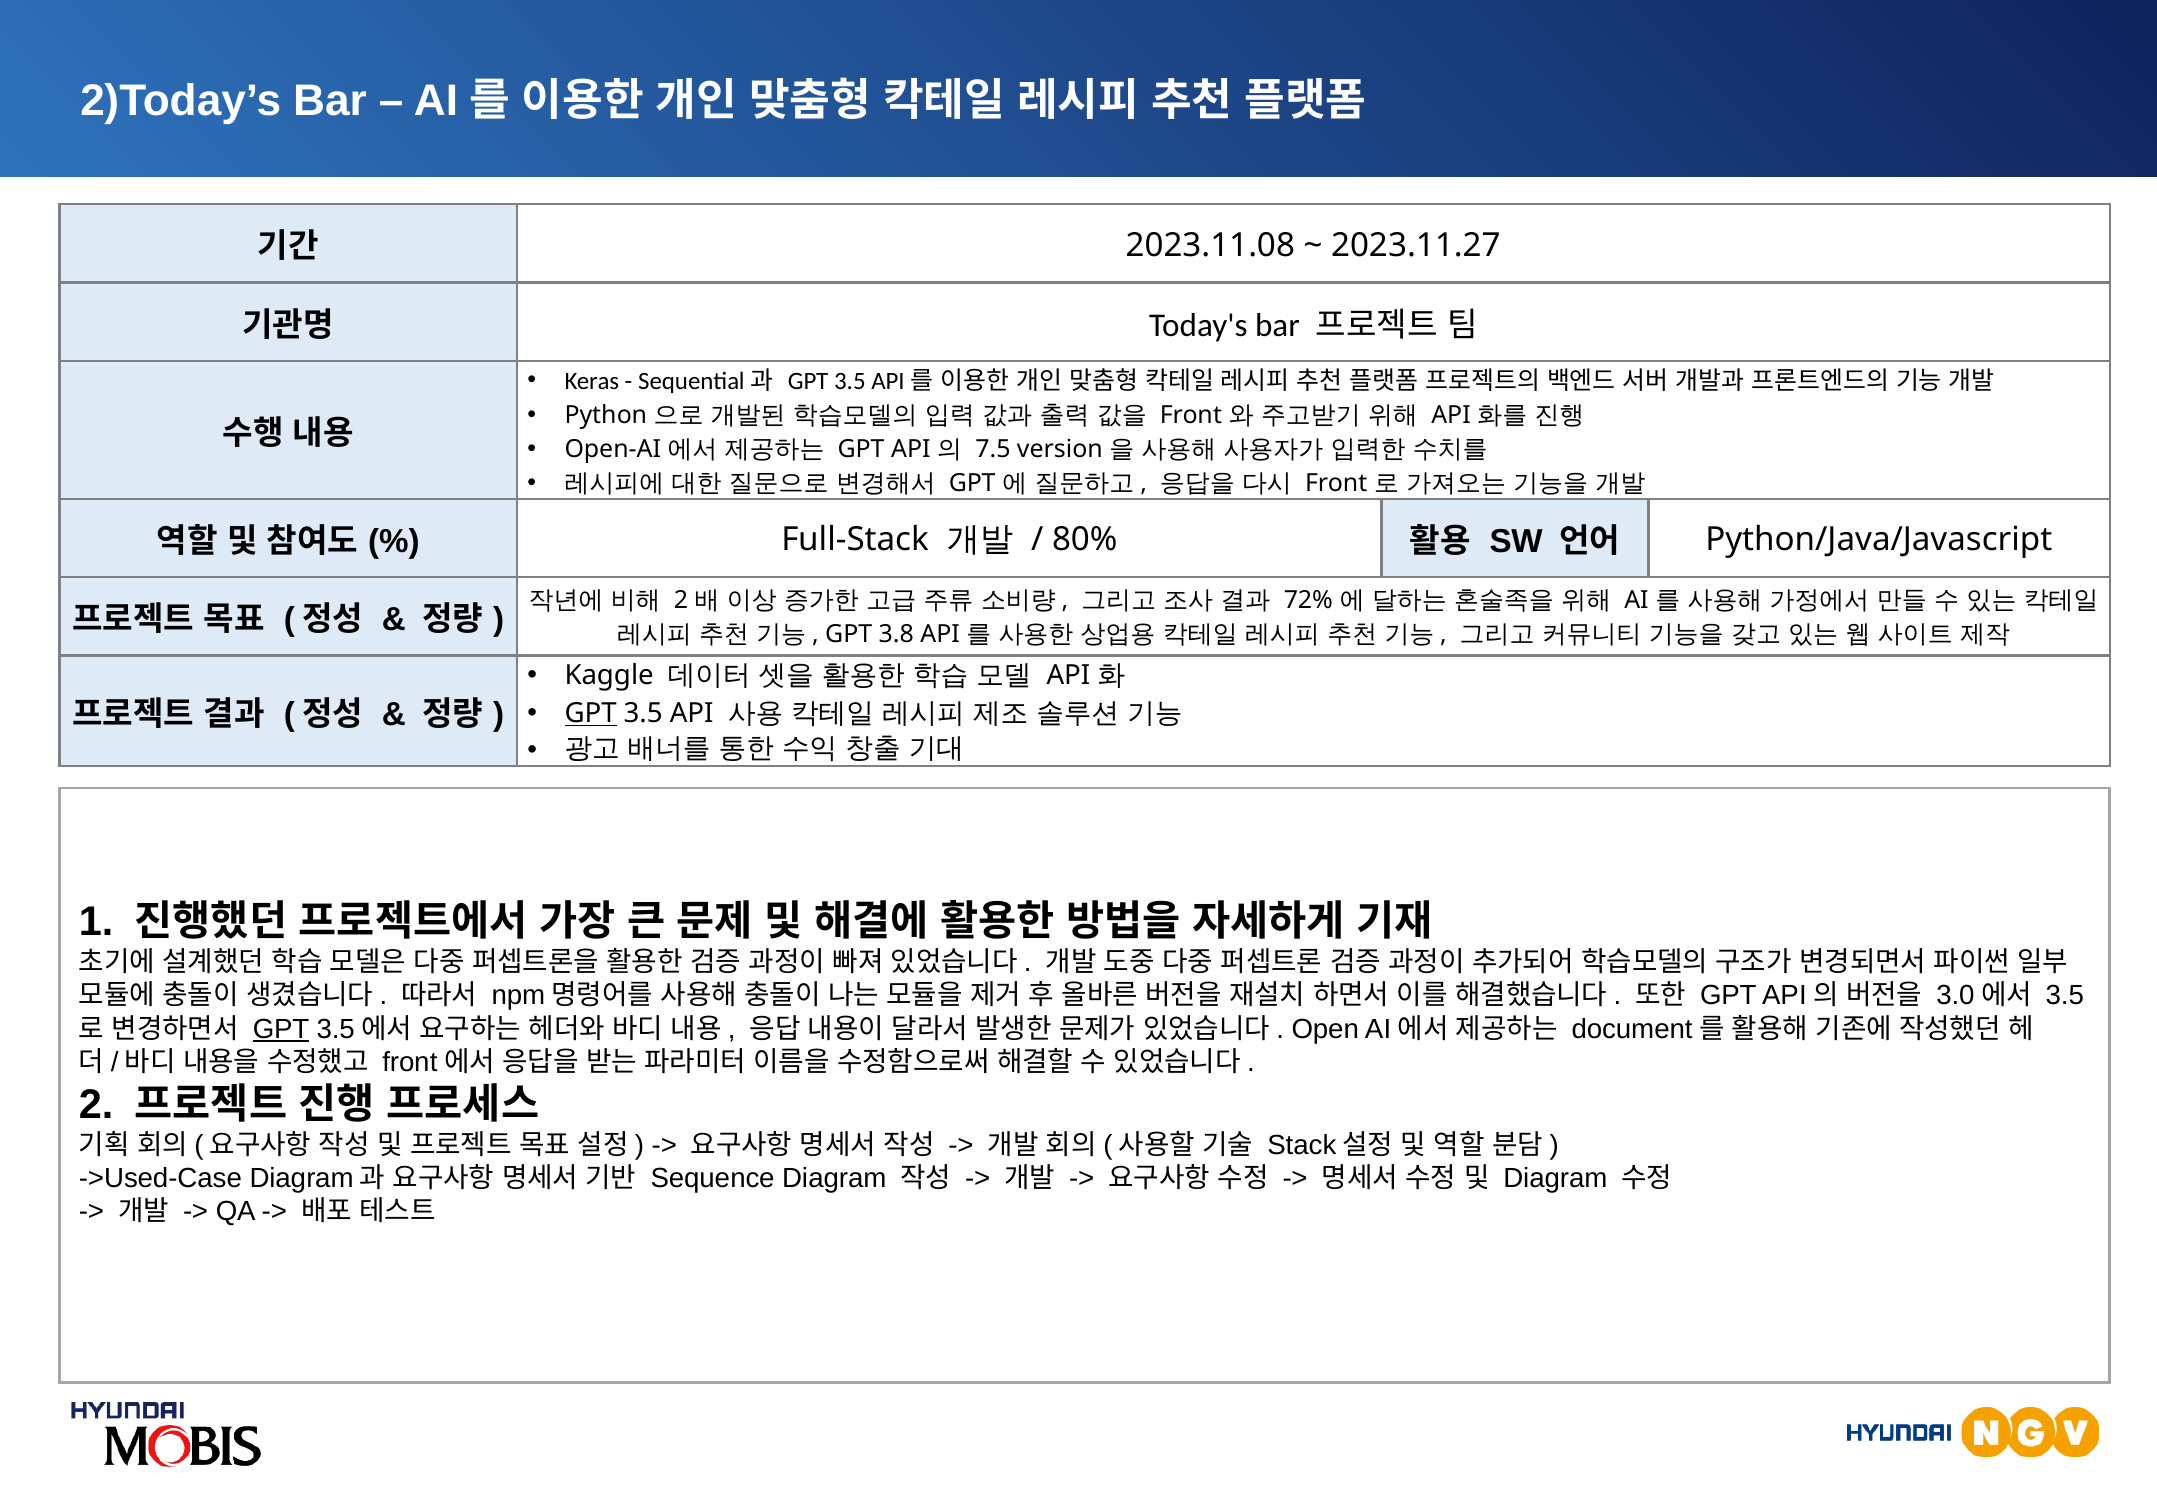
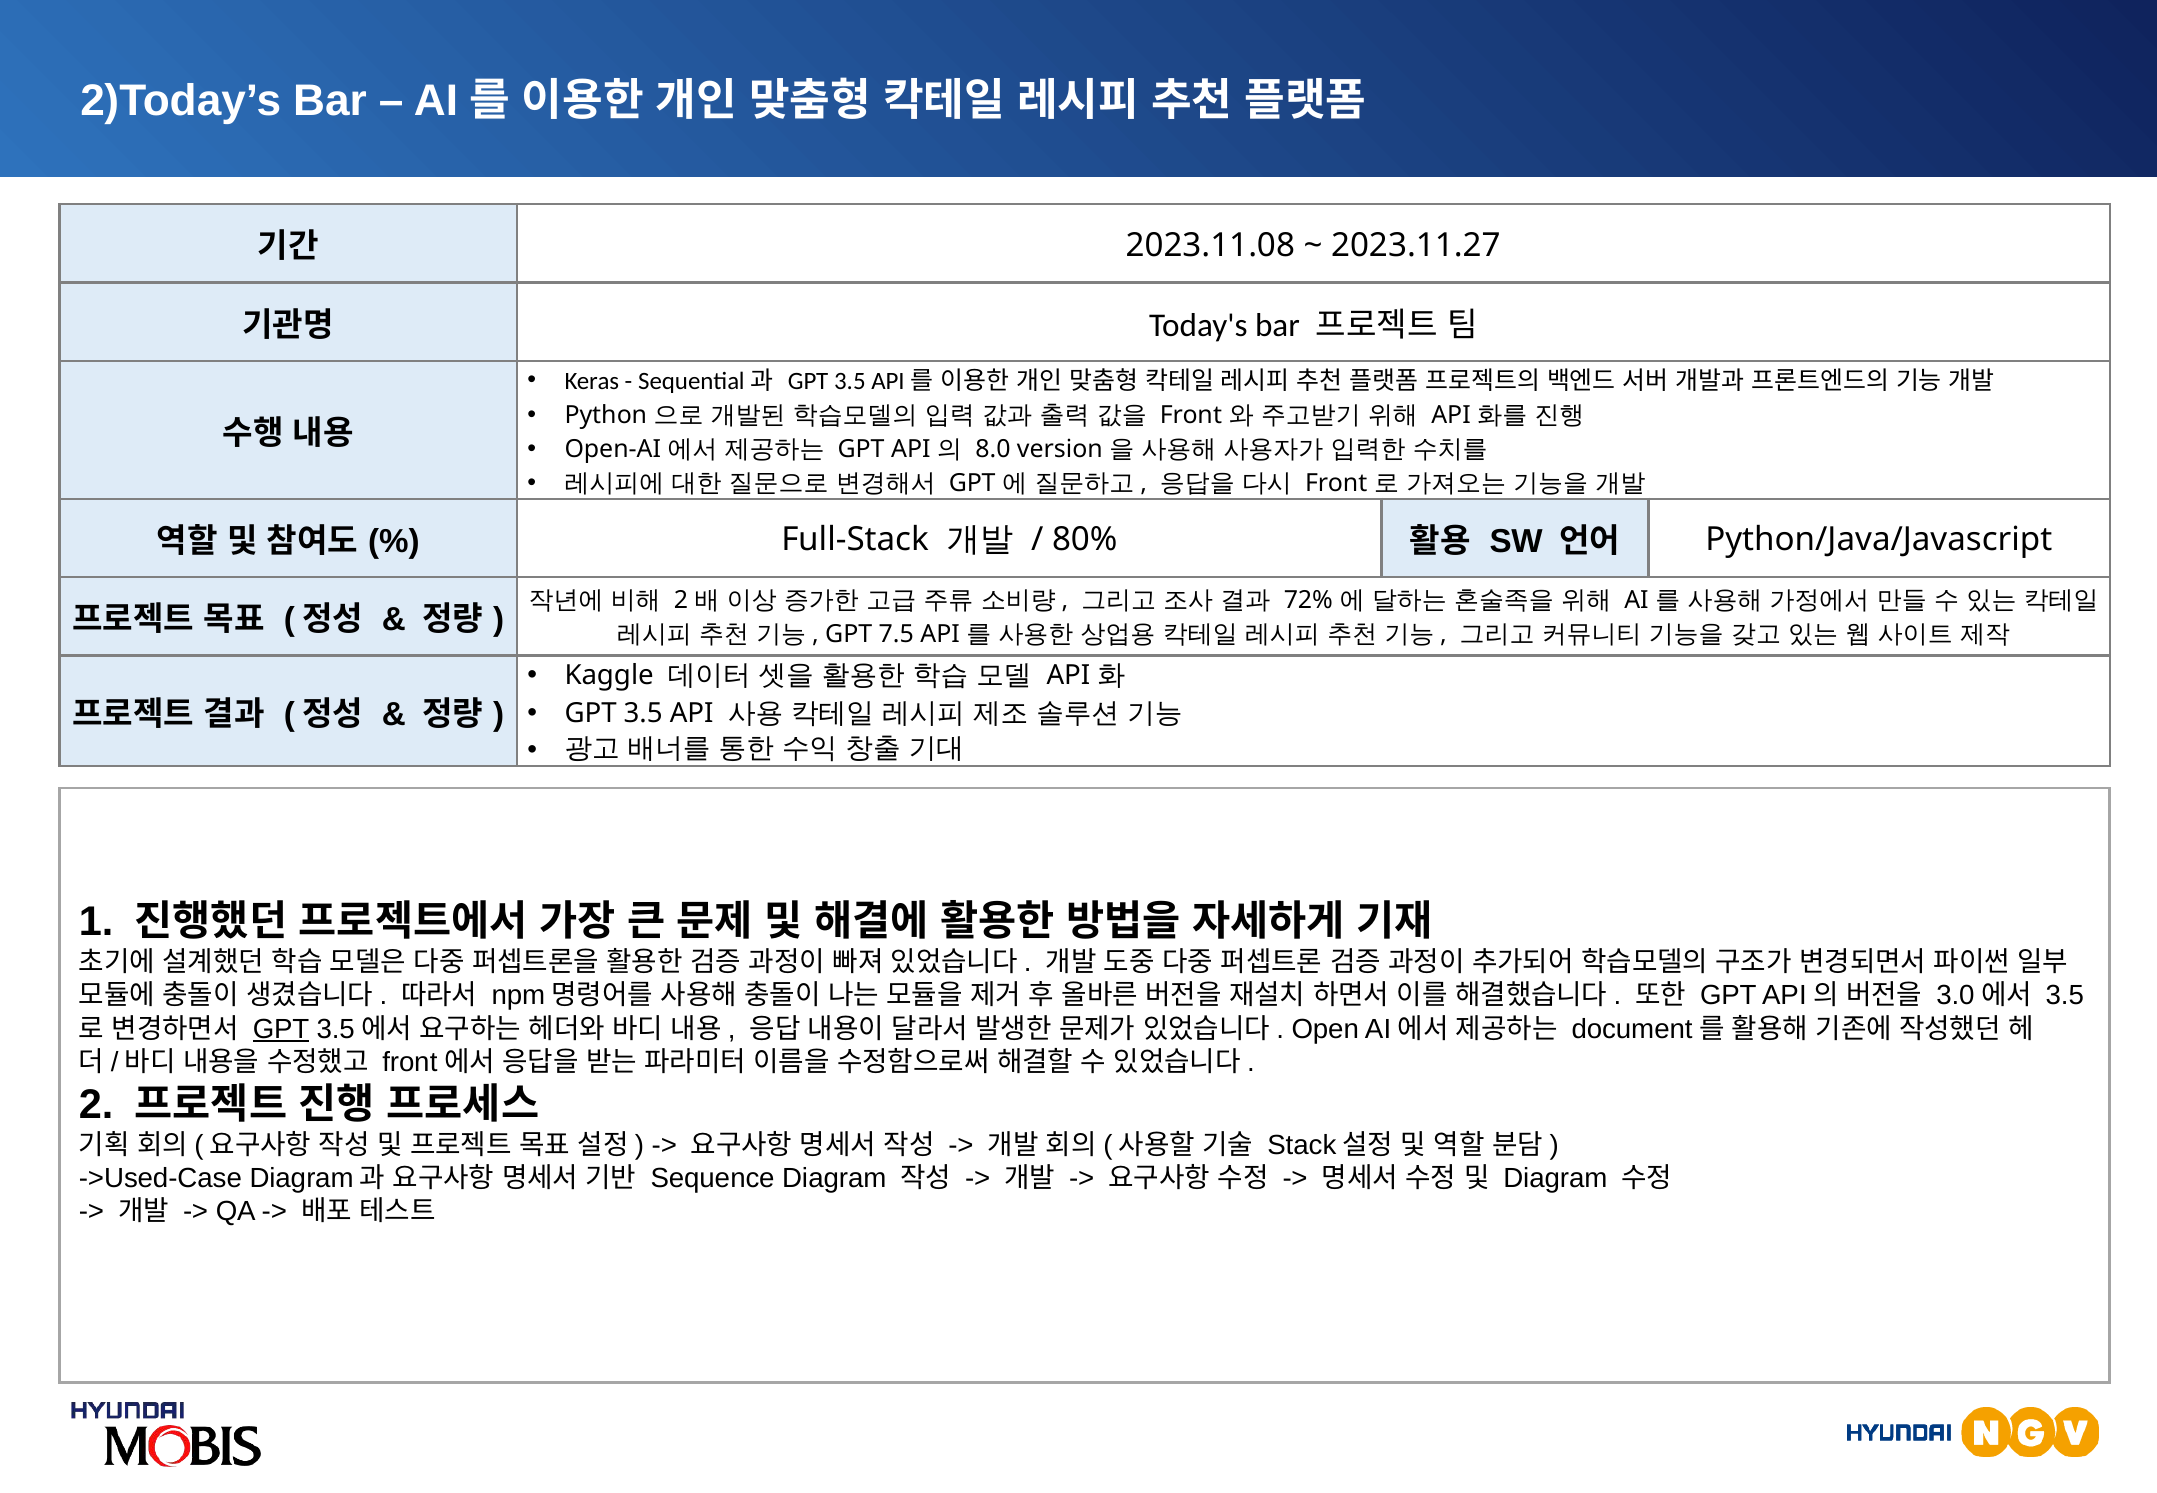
7.5: 7.5 -> 8.0 (993, 449)
3.8: 3.8 -> 7.5 (896, 635)
GPT underline: present -> none (591, 714)
